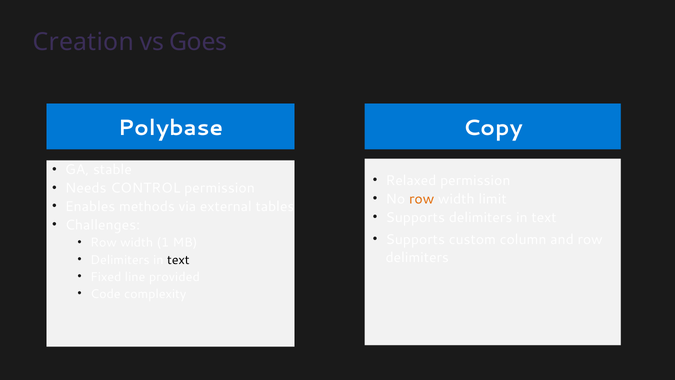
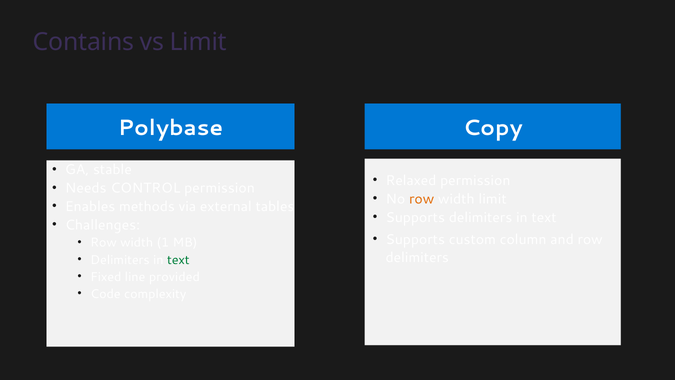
Creation: Creation -> Contains (83, 42)
vs Goes: Goes -> Limit (198, 42)
text colour: black -> green (178, 260)
